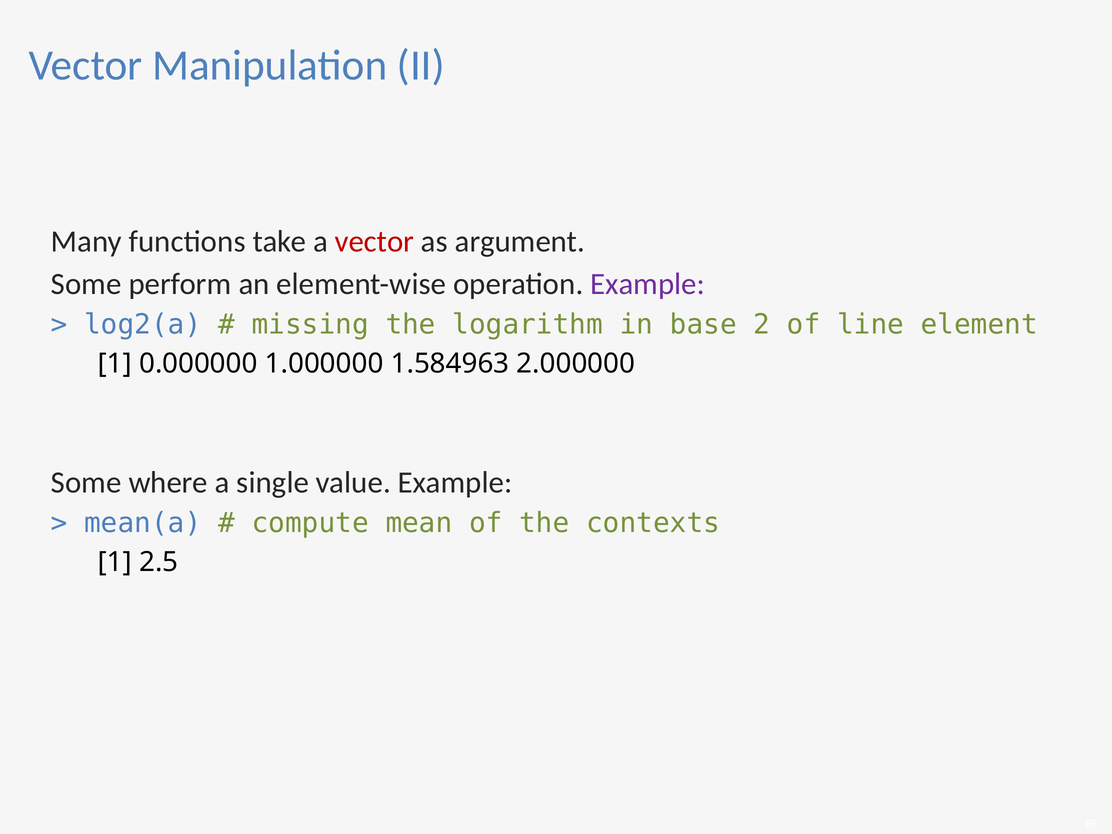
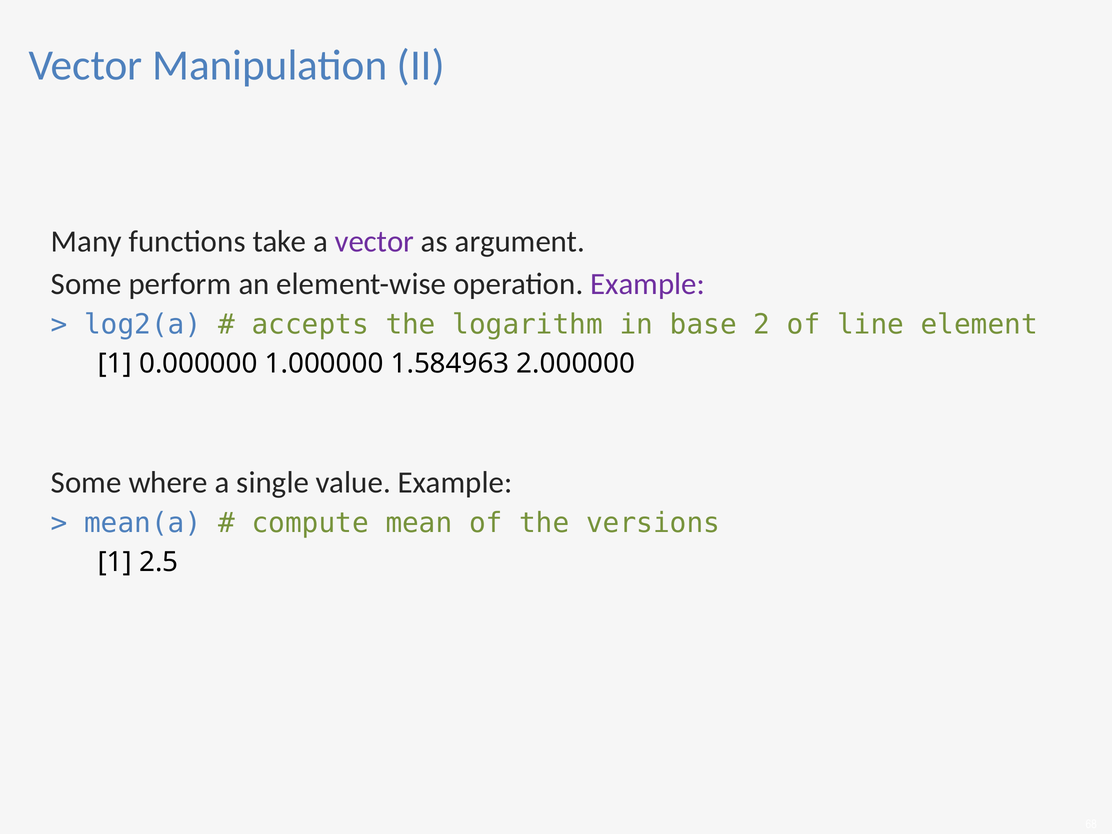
vector colour: red -> purple (374, 241)
missing: missing -> accepts (310, 325)
contexts: contexts -> versions (653, 523)
